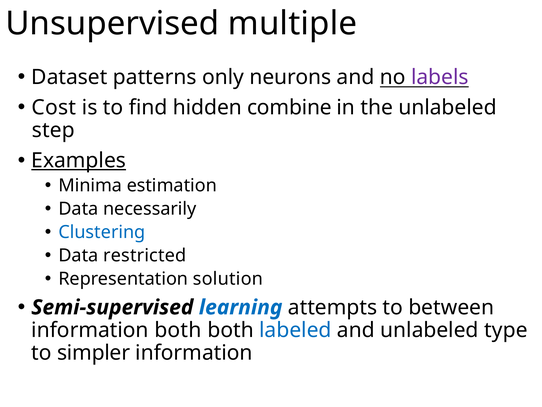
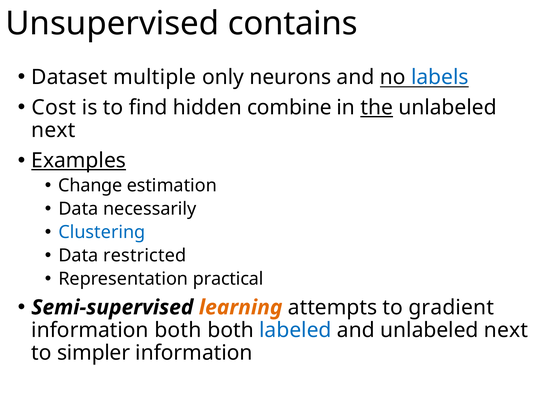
multiple: multiple -> contains (293, 23)
patterns: patterns -> multiple (155, 77)
labels colour: purple -> blue (440, 77)
the underline: none -> present (377, 107)
step: step -> next (53, 130)
Minima: Minima -> Change (90, 185)
solution: solution -> practical (228, 278)
learning colour: blue -> orange (241, 307)
between: between -> gradient (451, 307)
and unlabeled type: type -> next (506, 330)
